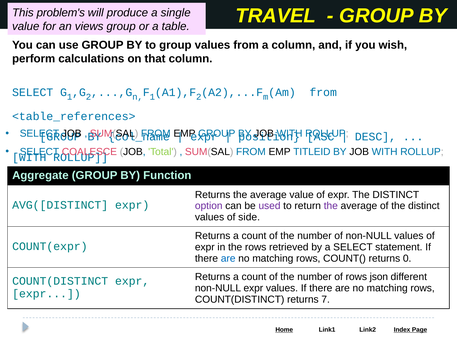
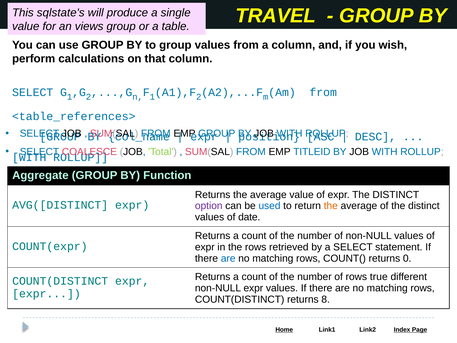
problem's: problem's -> sqlstate's (61, 13)
used colour: purple -> blue (270, 206)
the colour: purple -> orange (331, 206)
side: side -> date (249, 217)
json: json -> true (379, 277)
7: 7 -> 8 (326, 299)
